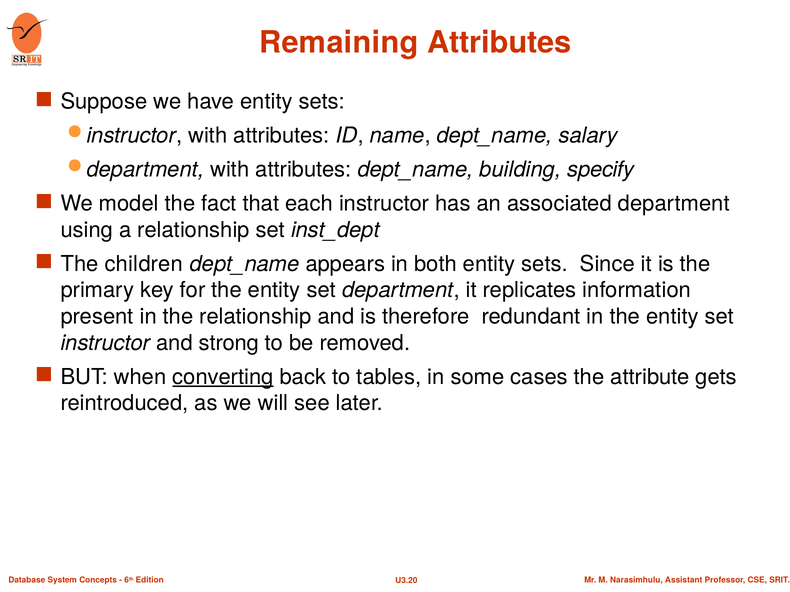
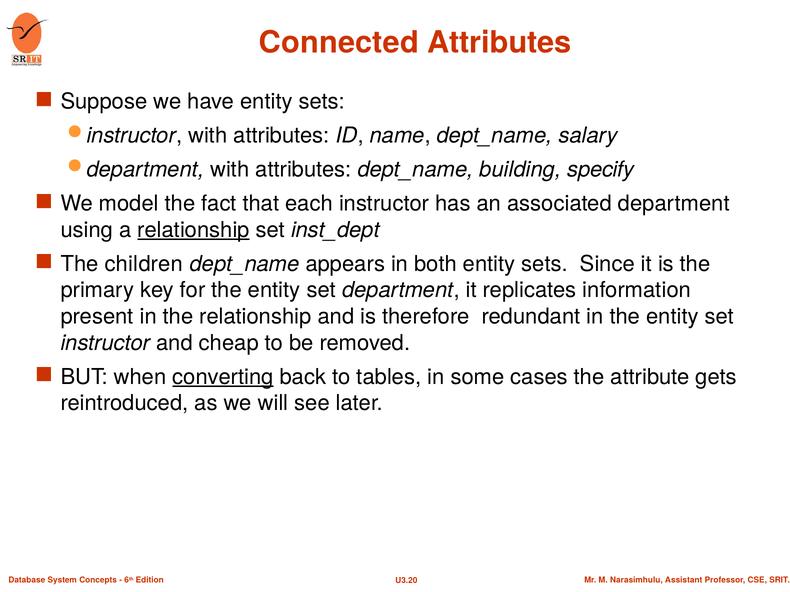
Remaining: Remaining -> Connected (339, 43)
relationship underline: none -> present (194, 230)
strong: strong -> cheap (229, 343)
